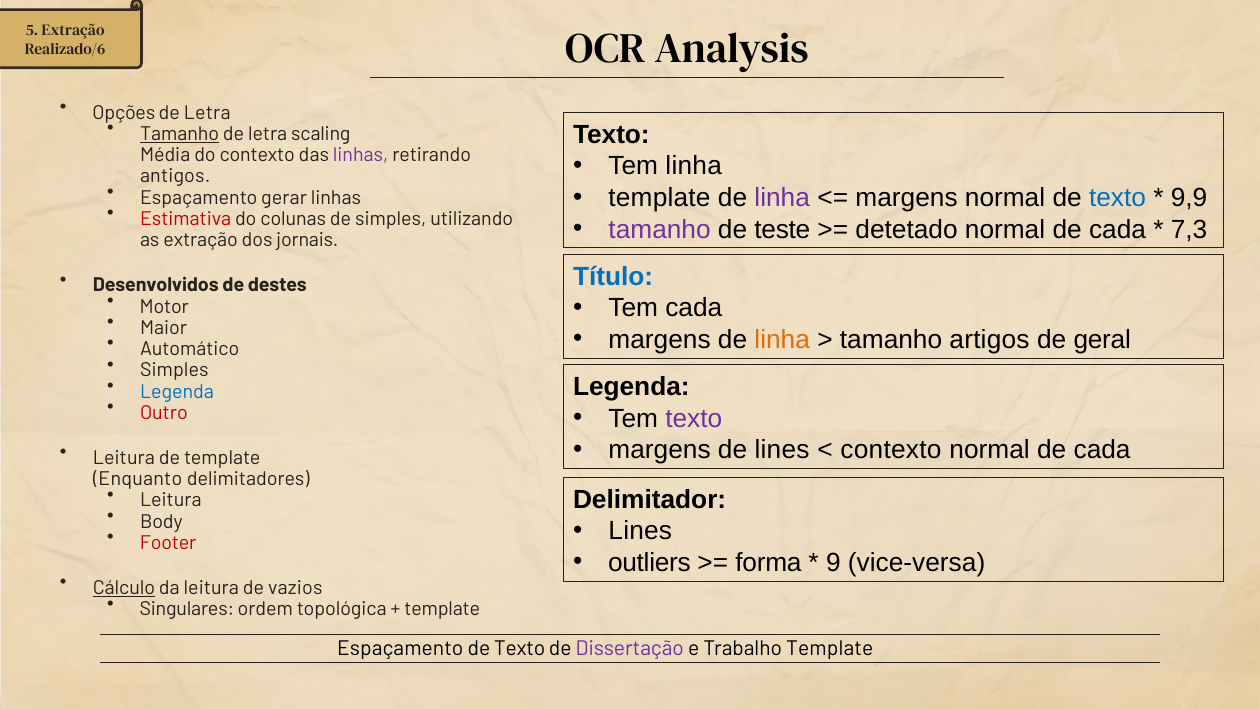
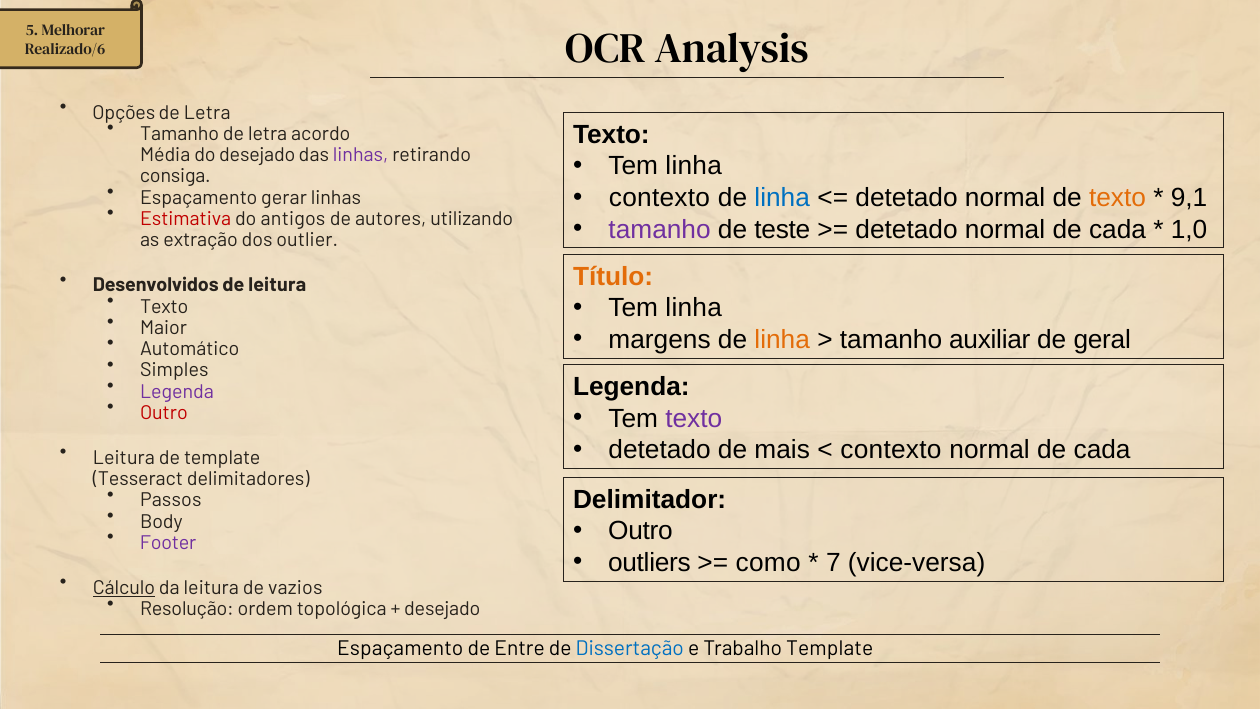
5 Extração: Extração -> Melhorar (73, 30)
Tamanho underline: present -> none (180, 134)
scaling: scaling -> acordo (321, 134)
do contexto: contexto -> desejado (257, 155)
antigos: antigos -> consiga (175, 176)
template: template -> contexto (659, 198)
linha colour: purple -> blue (782, 198)
margens: margens -> detetado (907, 198)
texto colour: blue -> orange (1118, 198)
9,9: 9,9 -> 9,1 (1189, 198)
colunas: colunas -> antigos (293, 219)
de simples: simples -> autores (391, 219)
7,3: 7,3 -> 1,0 (1189, 229)
jornais: jornais -> outlier (307, 240)
Título colour: blue -> orange (613, 277)
de destes: destes -> leitura (277, 285)
Motor: Motor -> Texto (164, 306)
cada: cada -> linha (694, 308)
artigos: artigos -> auxiliar (990, 340)
Legenda colour: blue -> purple (177, 392)
margens: margens -> detetado (660, 450)
de lines: lines -> mais (782, 450)
Enquanto: Enquanto -> Tesseract (138, 479)
Leitura: Leitura -> Passos (171, 500)
Lines: Lines -> Outro (640, 531)
Footer colour: red -> purple (168, 543)
forma: forma -> como (768, 562)
9: 9 -> 7 (833, 562)
Singulares: Singulares -> Resolução (187, 609)
template: template -> desejado (442, 609)
Texto: Texto -> Entre (520, 649)
Dissertação colour: purple -> blue (630, 649)
